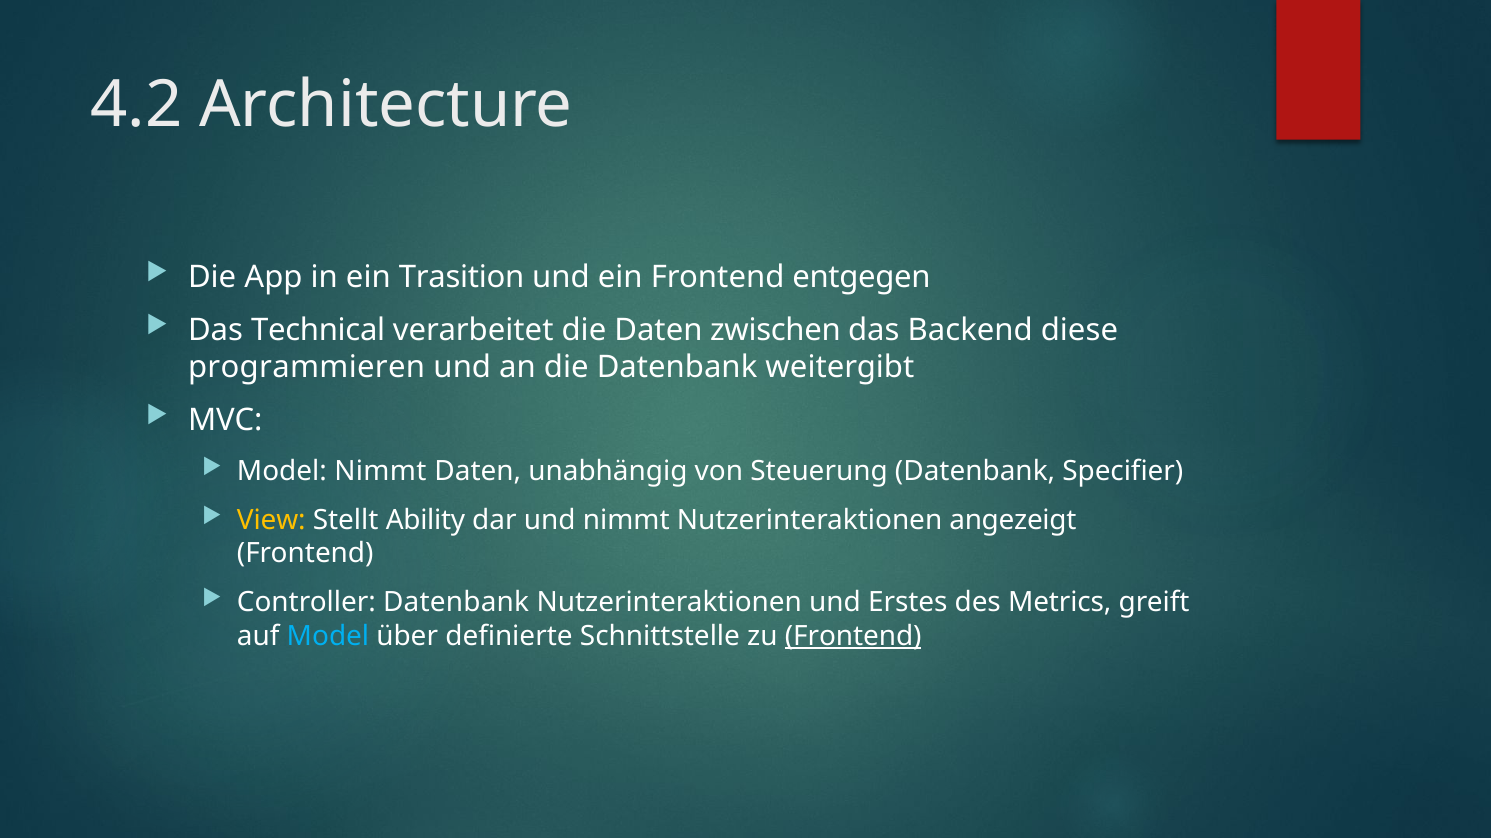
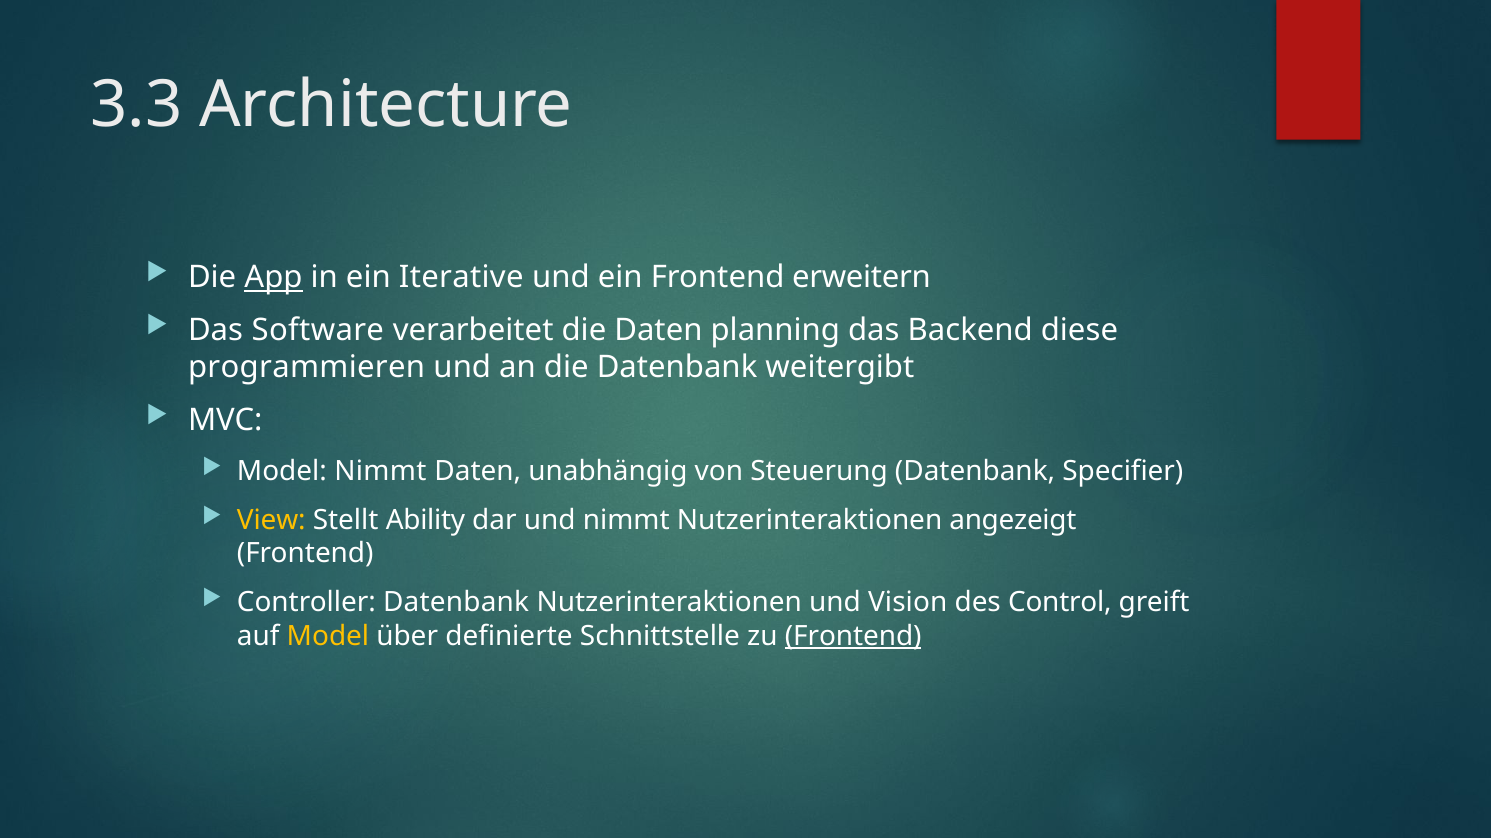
4.2: 4.2 -> 3.3 (136, 105)
App underline: none -> present (273, 278)
Trasition: Trasition -> Iterative (461, 278)
entgegen: entgegen -> erweitern (861, 278)
Technical: Technical -> Software (318, 330)
zwischen: zwischen -> planning (775, 330)
Erstes: Erstes -> Vision (908, 603)
Metrics: Metrics -> Control (1060, 603)
Model colour: light blue -> yellow (328, 637)
